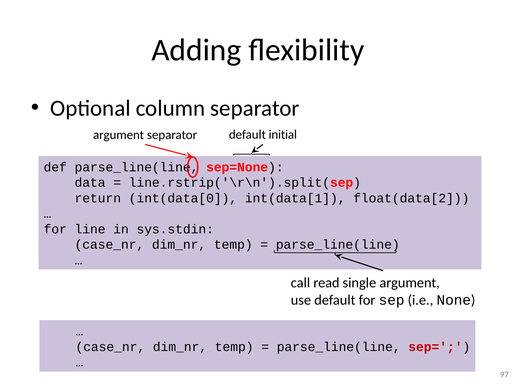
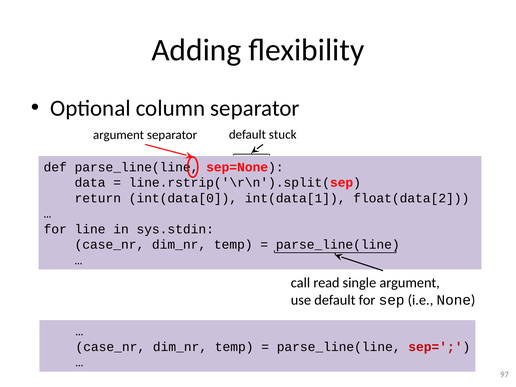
initial: initial -> stuck (283, 135)
